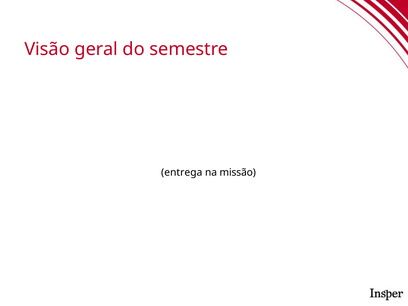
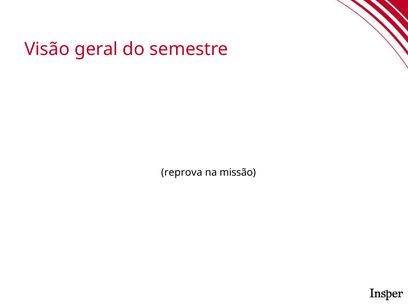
entrega: entrega -> reprova (182, 172)
